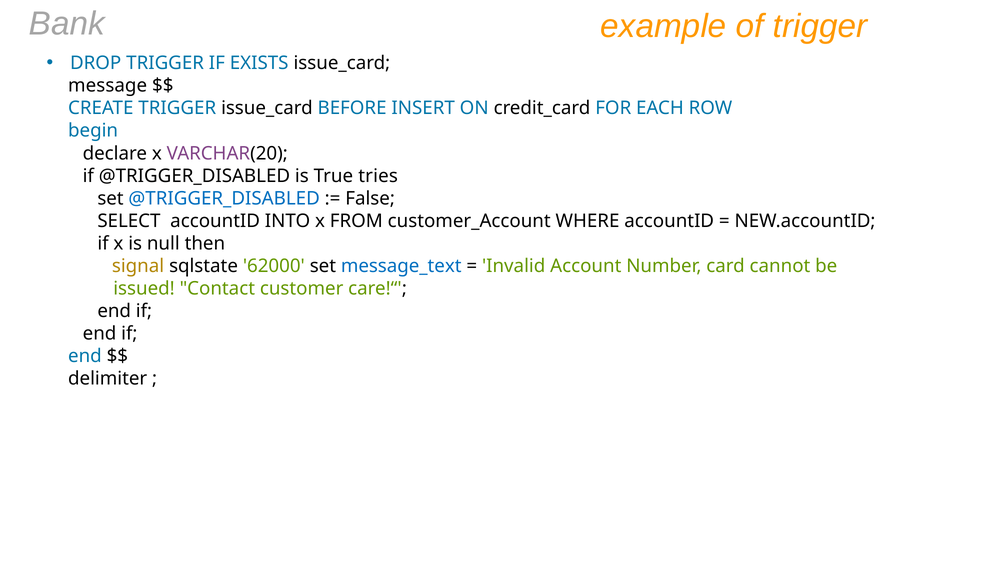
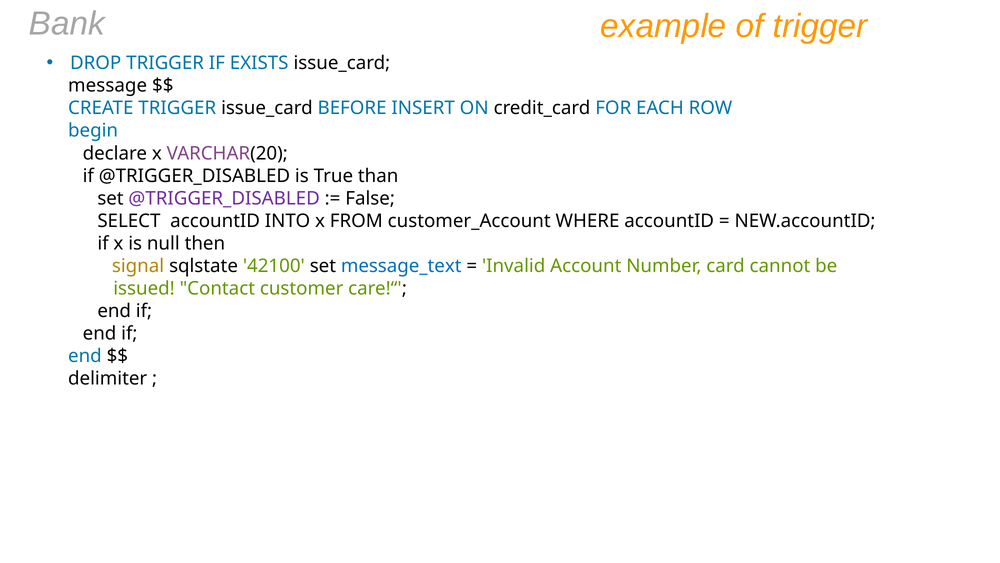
tries: tries -> than (378, 176)
@TRIGGER_DISABLED colour: blue -> purple (224, 198)
62000: 62000 -> 42100 (274, 266)
